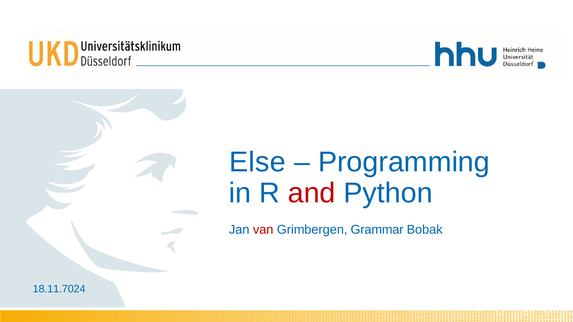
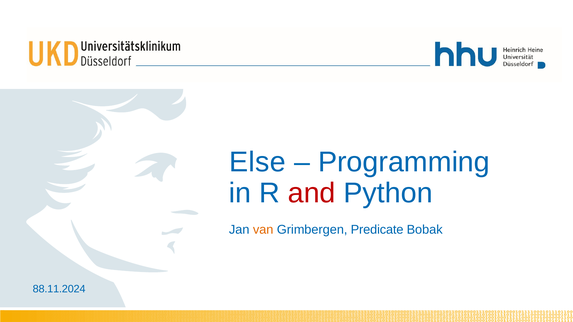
van colour: red -> orange (263, 230)
Grammar: Grammar -> Predicate (377, 230)
18.11.7024: 18.11.7024 -> 88.11.2024 (59, 290)
